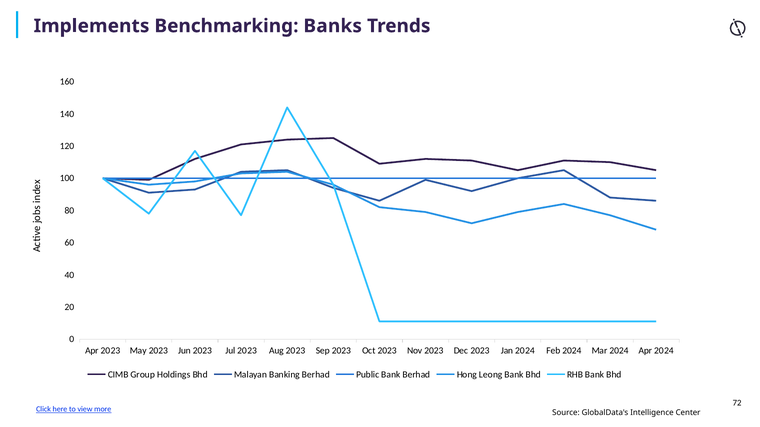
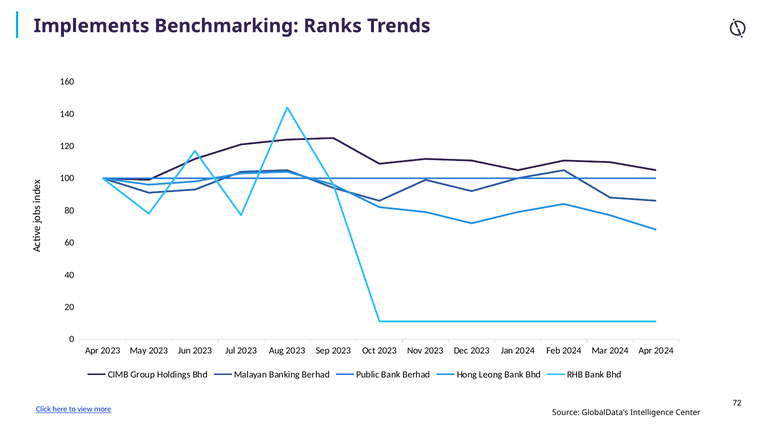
Banks: Banks -> Ranks (333, 26)
